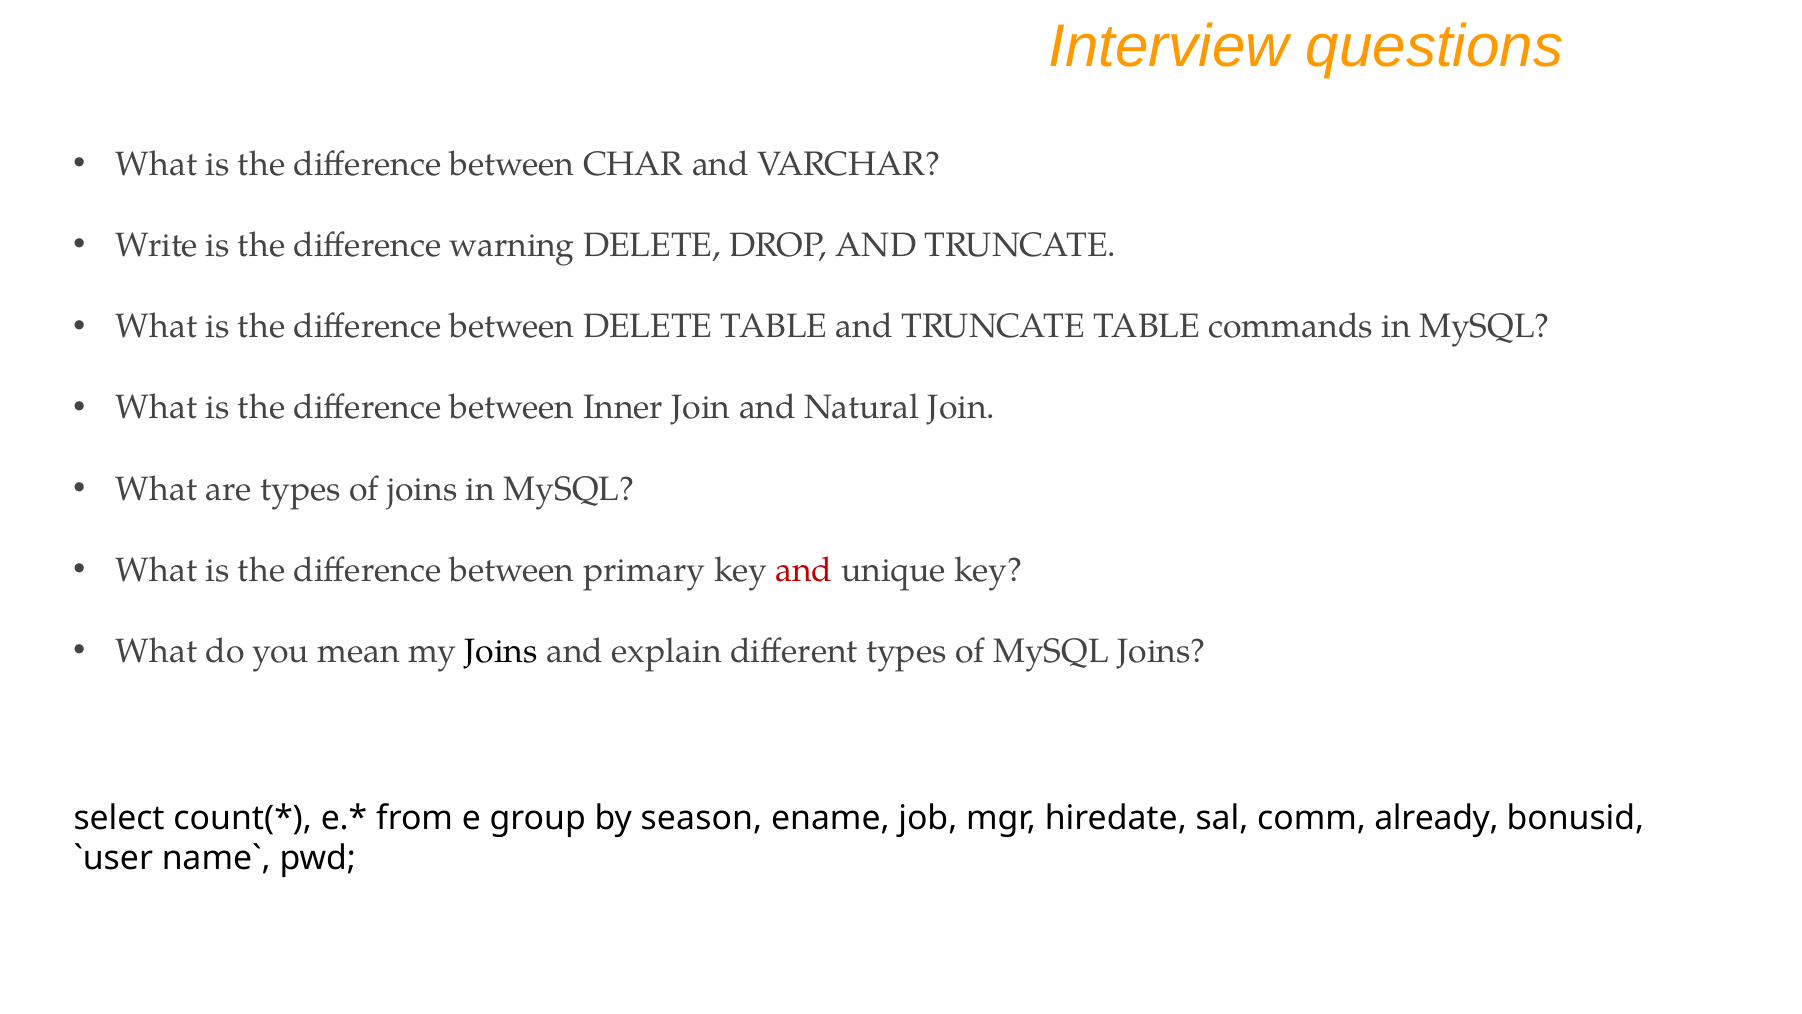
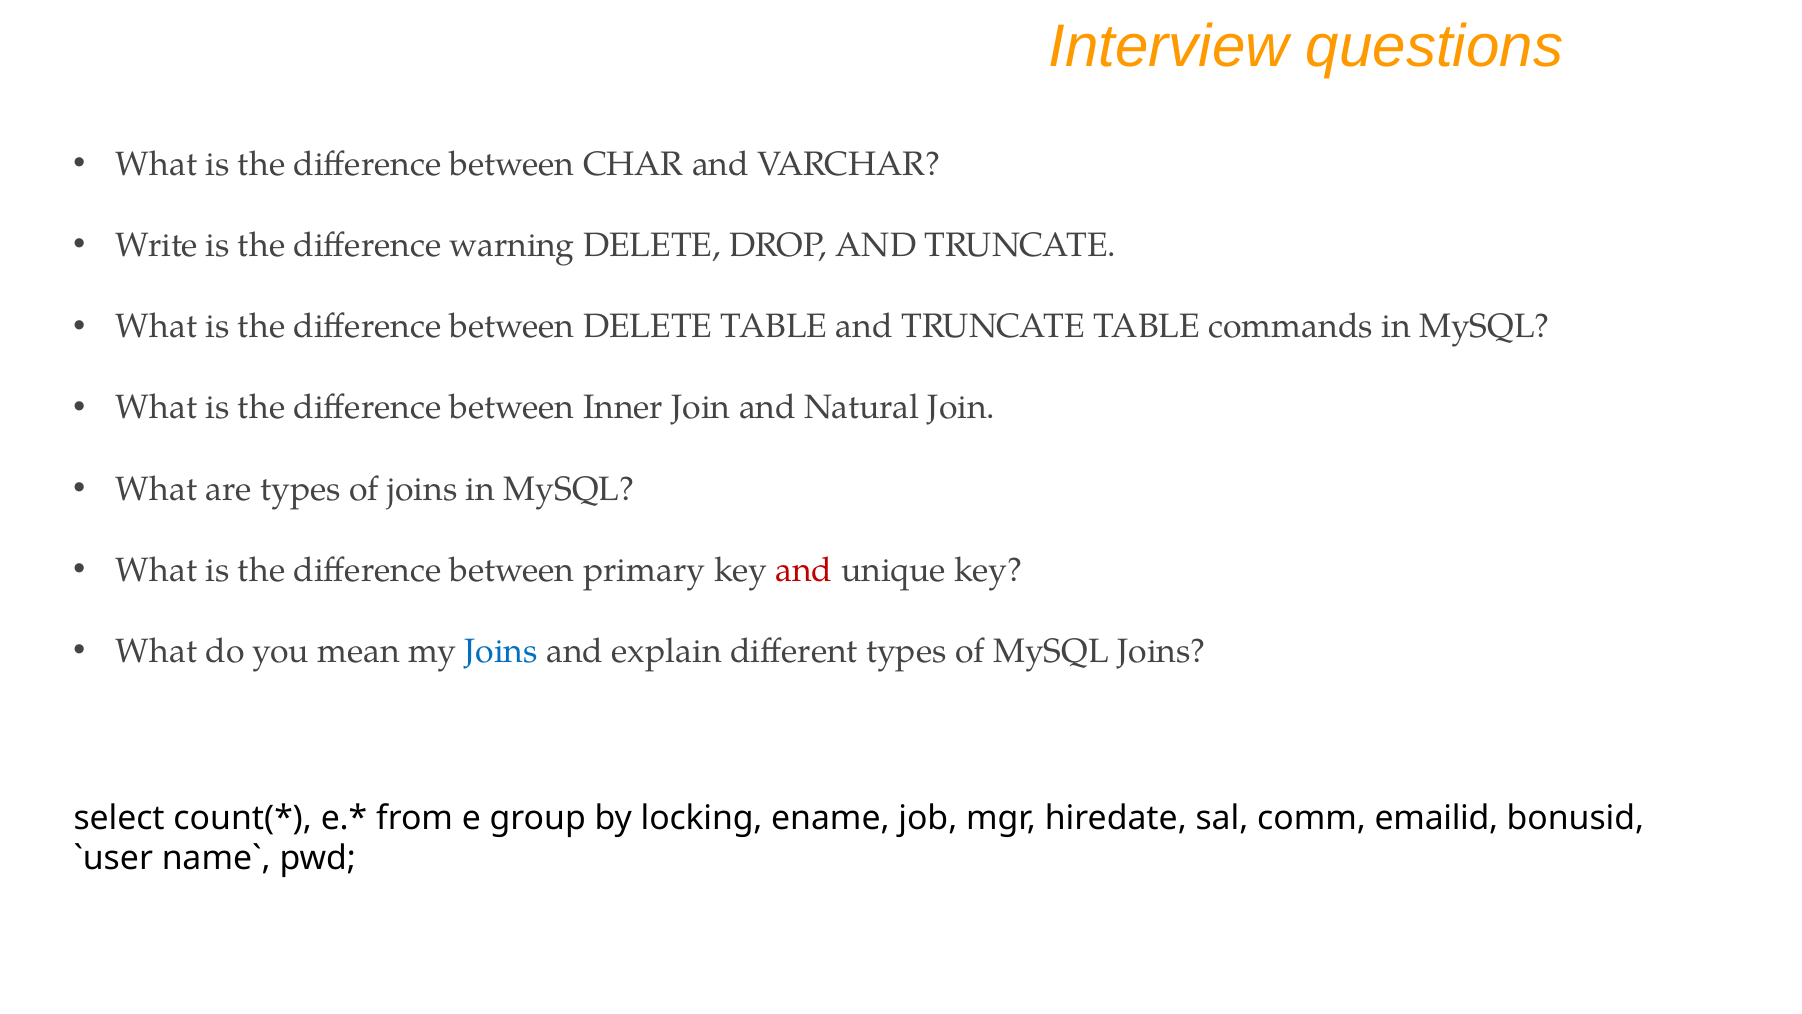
Joins colour: black -> blue (501, 651)
season: season -> locking (702, 818)
already: already -> emailid (1436, 818)
